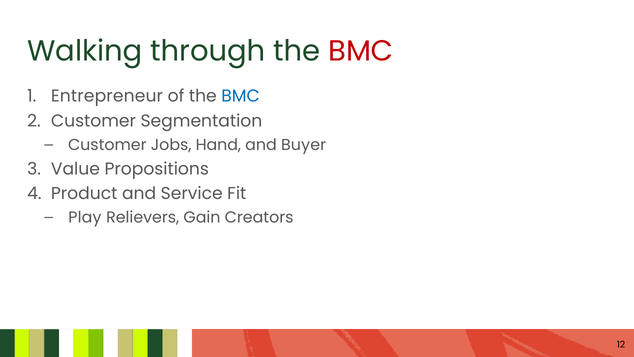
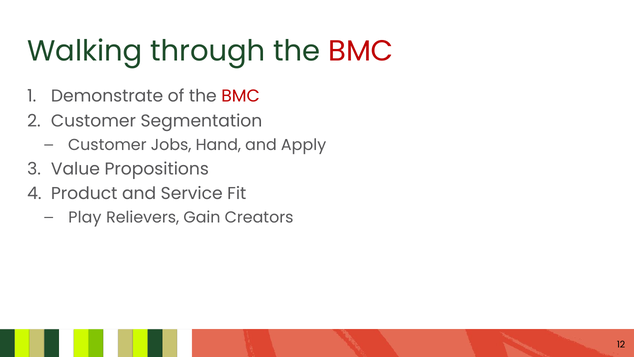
Entrepreneur: Entrepreneur -> Demonstrate (107, 96)
BMC colour: blue -> red (241, 96)
Buyer: Buyer -> Apply (304, 145)
